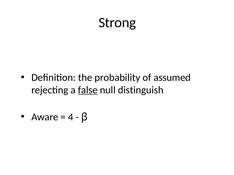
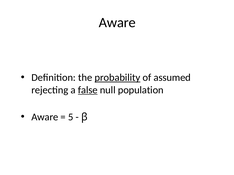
Strong: Strong -> Aware (117, 23)
probability underline: none -> present (117, 78)
distinguish: distinguish -> population (141, 90)
4: 4 -> 5 (71, 117)
